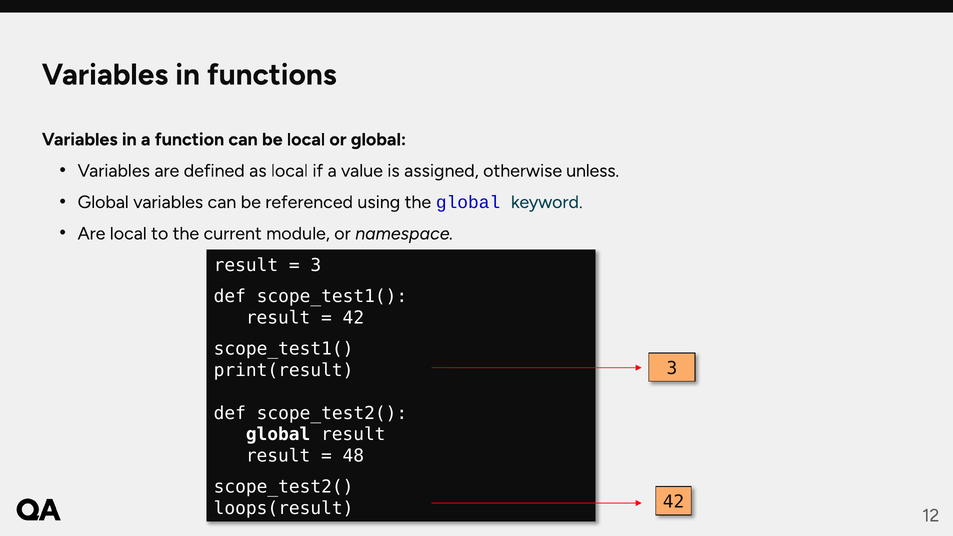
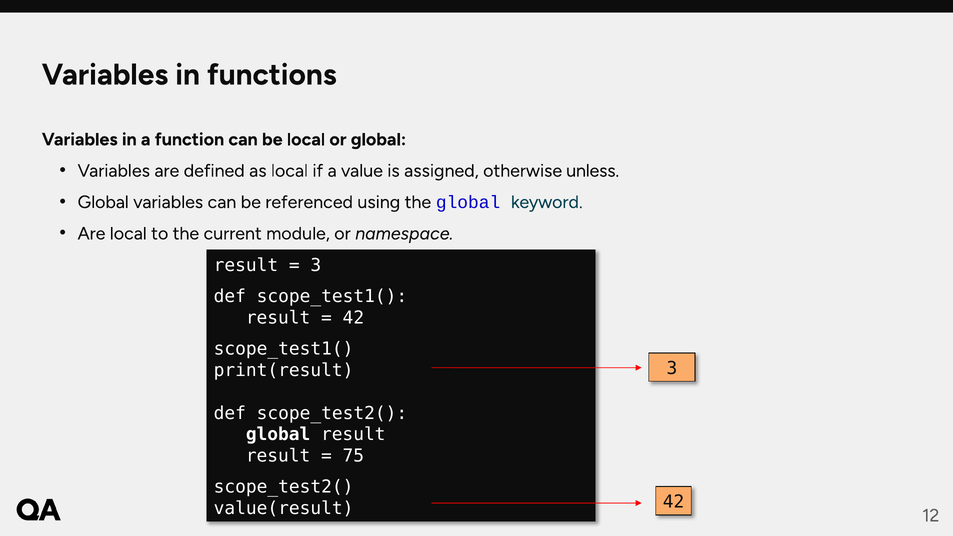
48: 48 -> 75 (353, 456)
loops(result: loops(result -> value(result (284, 508)
